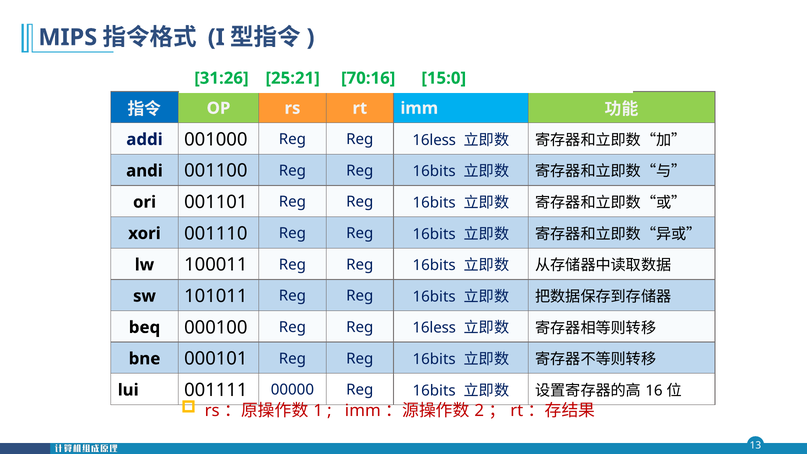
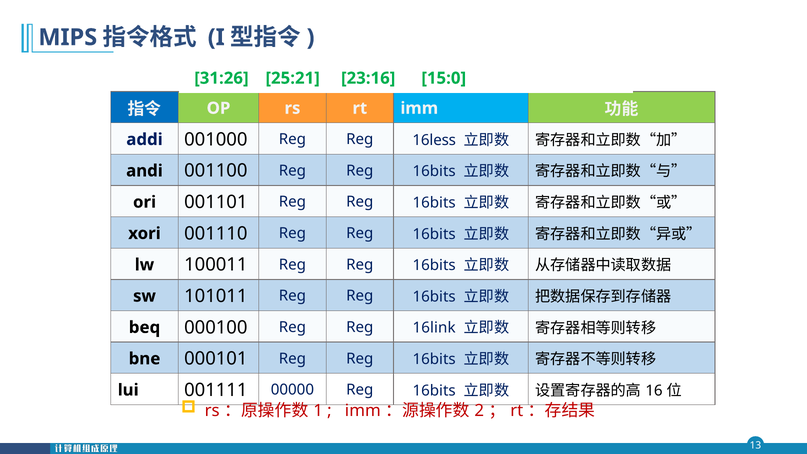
70:16: 70:16 -> 23:16 (368, 78)
000100 Reg Reg 16less: 16less -> 16link (434, 328)
